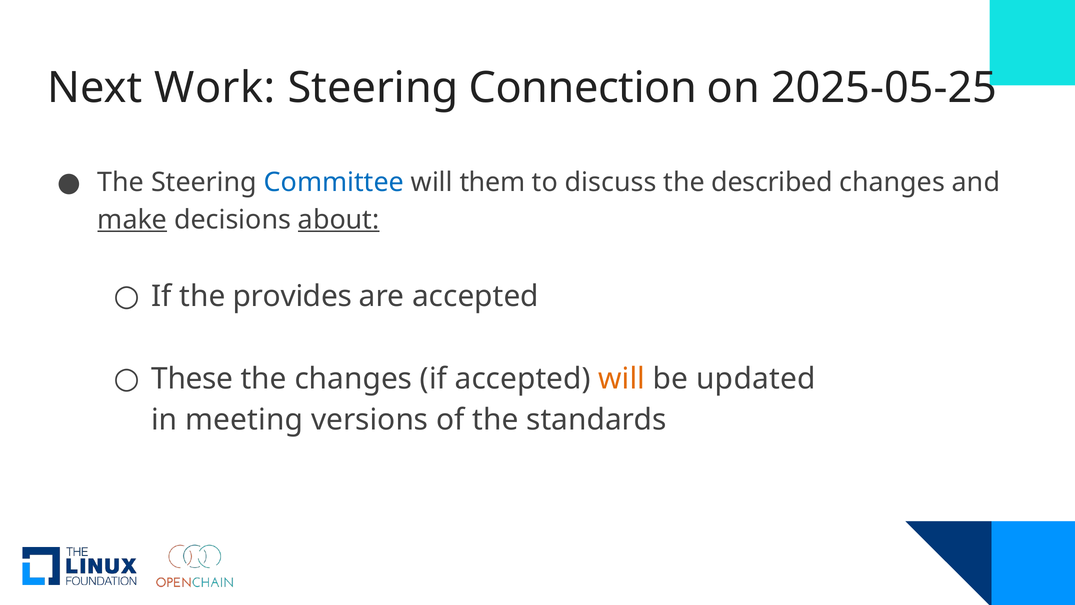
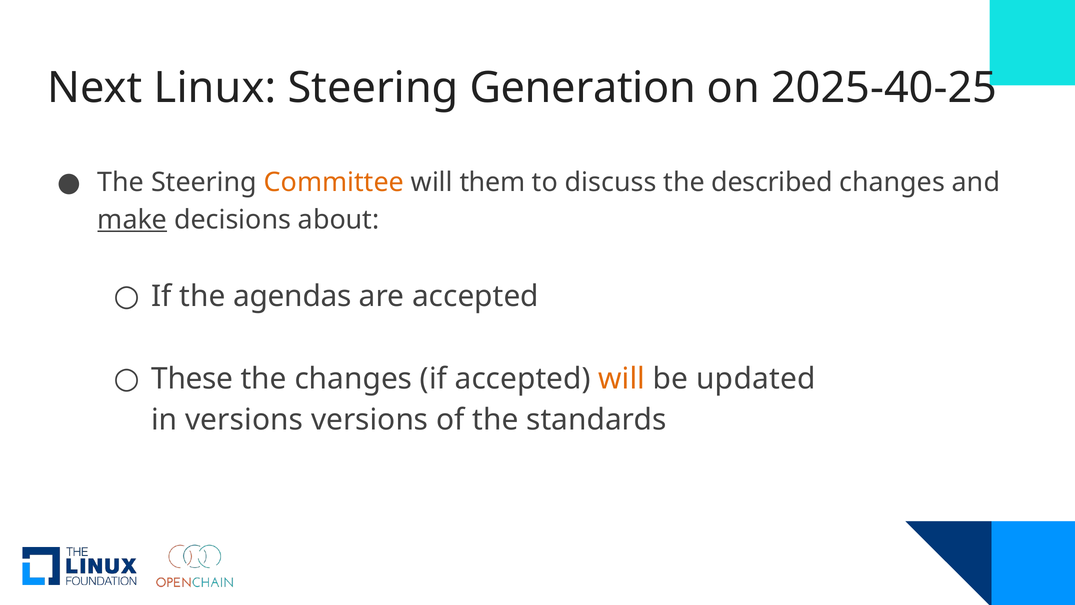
Work: Work -> Linux (215, 88)
Connection: Connection -> Generation (583, 88)
2025-05-25: 2025-05-25 -> 2025-40-25 (884, 88)
Committee colour: blue -> orange (334, 182)
about underline: present -> none (339, 220)
provides: provides -> agendas (292, 296)
in meeting: meeting -> versions (244, 420)
